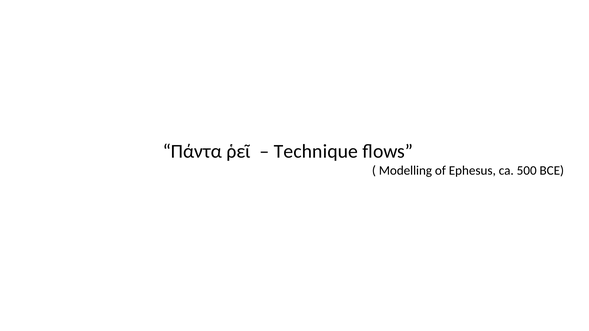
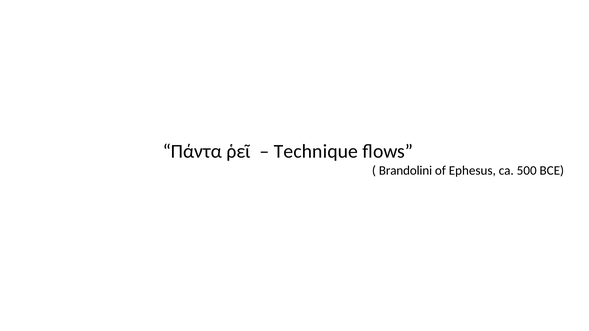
Modelling: Modelling -> Brandolini (405, 171)
